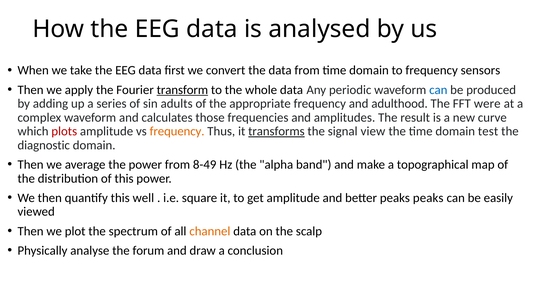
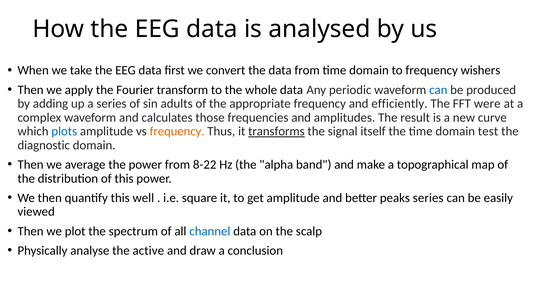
sensors: sensors -> wishers (480, 70)
transform underline: present -> none (182, 90)
adulthood: adulthood -> efficiently (399, 104)
plots colour: red -> blue (64, 131)
view: view -> itself (373, 131)
8-49: 8-49 -> 8-22 (205, 165)
peaks peaks: peaks -> series (428, 198)
channel colour: orange -> blue (210, 231)
forum: forum -> active (148, 250)
